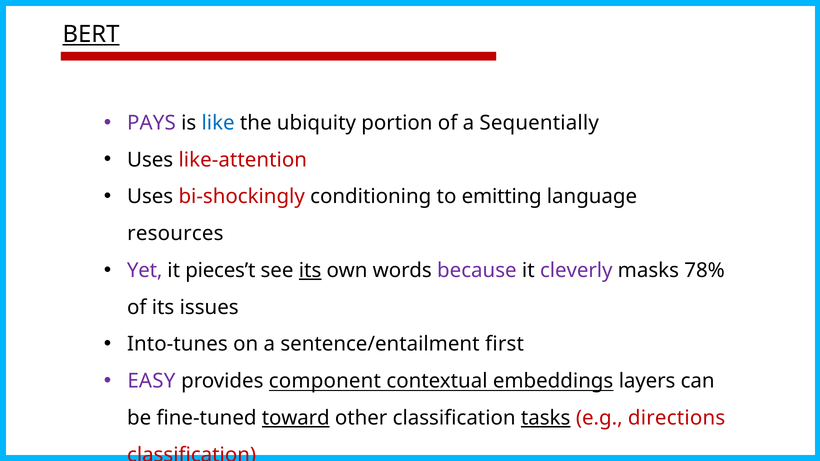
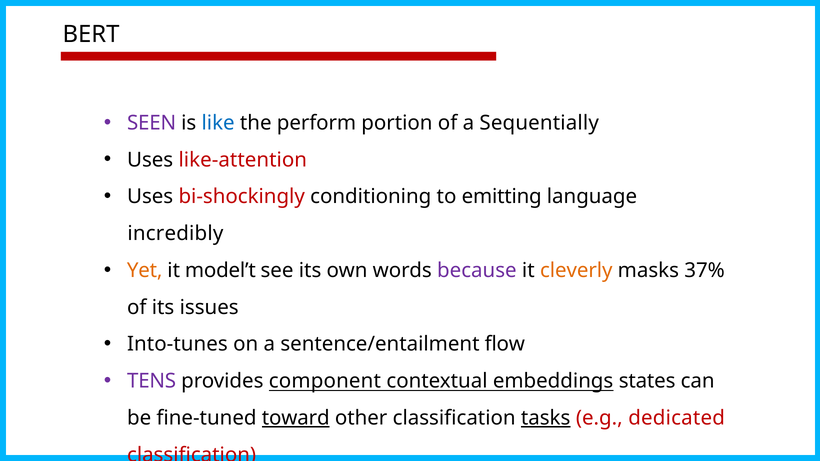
BERT underline: present -> none (91, 34)
PAYS: PAYS -> SEEN (152, 123)
ubiquity: ubiquity -> perform (316, 123)
resources: resources -> incredibly (175, 234)
Yet colour: purple -> orange (145, 271)
pieces’t: pieces’t -> model’t (220, 271)
its underline: present -> none (310, 271)
cleverly colour: purple -> orange (576, 271)
78%: 78% -> 37% (705, 271)
first: first -> flow (505, 344)
EASY: EASY -> TENS (152, 381)
layers: layers -> states (647, 381)
directions: directions -> dedicated (677, 418)
